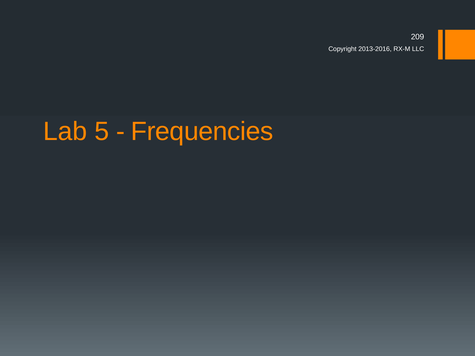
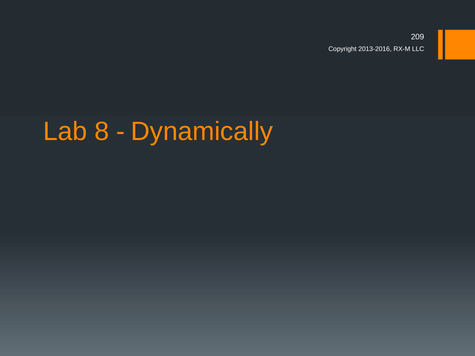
5: 5 -> 8 (102, 132)
Frequencies: Frequencies -> Dynamically (202, 132)
